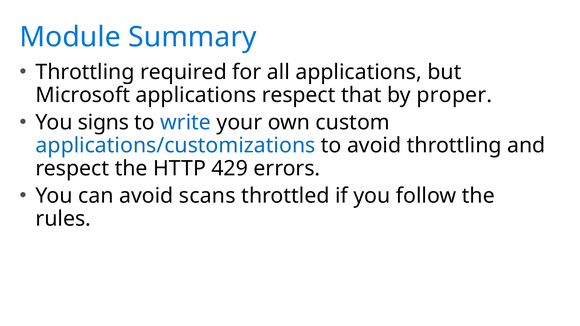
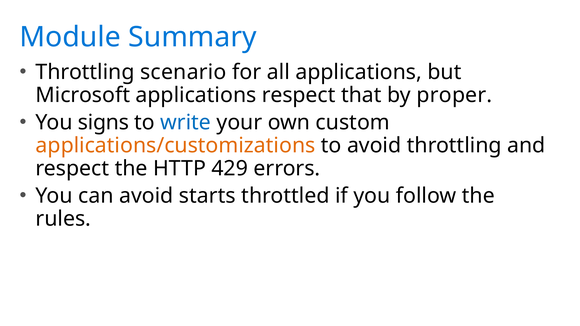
required: required -> scenario (183, 72)
applications/customizations colour: blue -> orange (175, 146)
scans: scans -> starts (207, 196)
